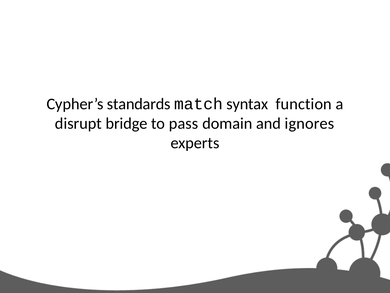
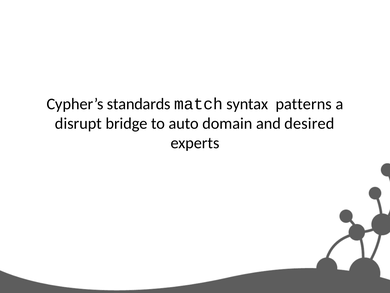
function: function -> patterns (304, 104)
pass: pass -> auto (184, 123)
ignores: ignores -> desired (309, 123)
